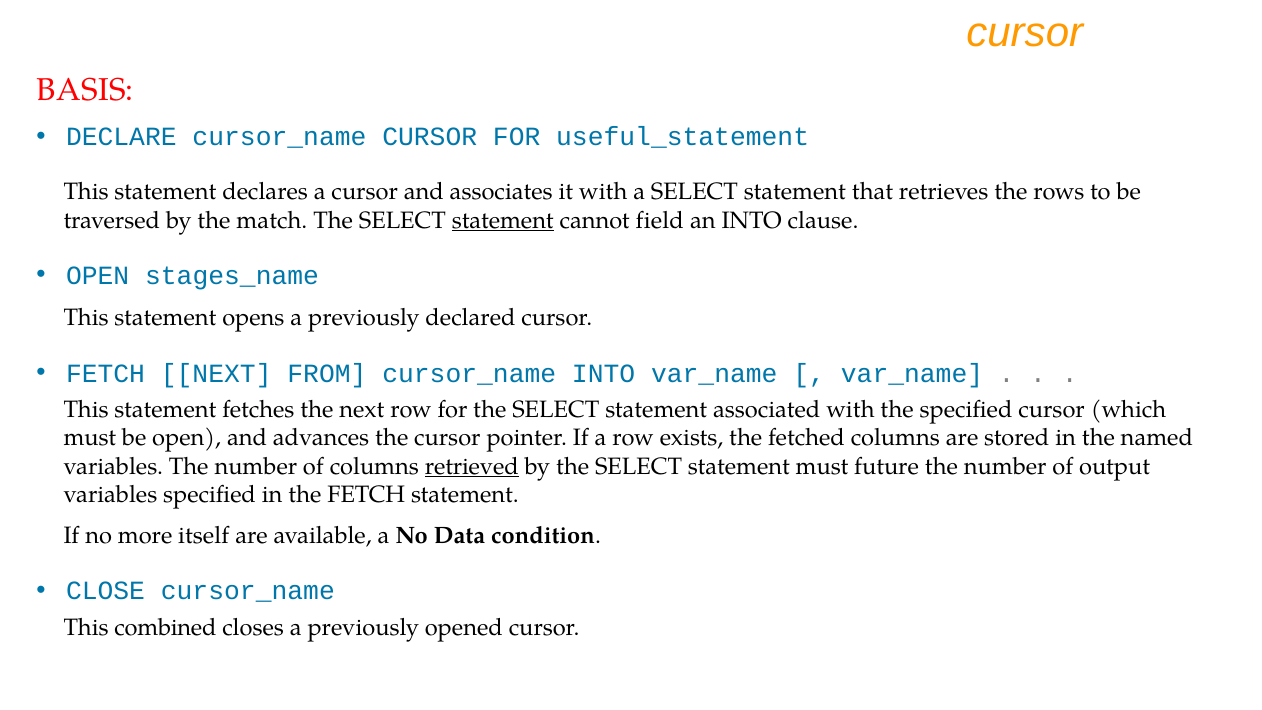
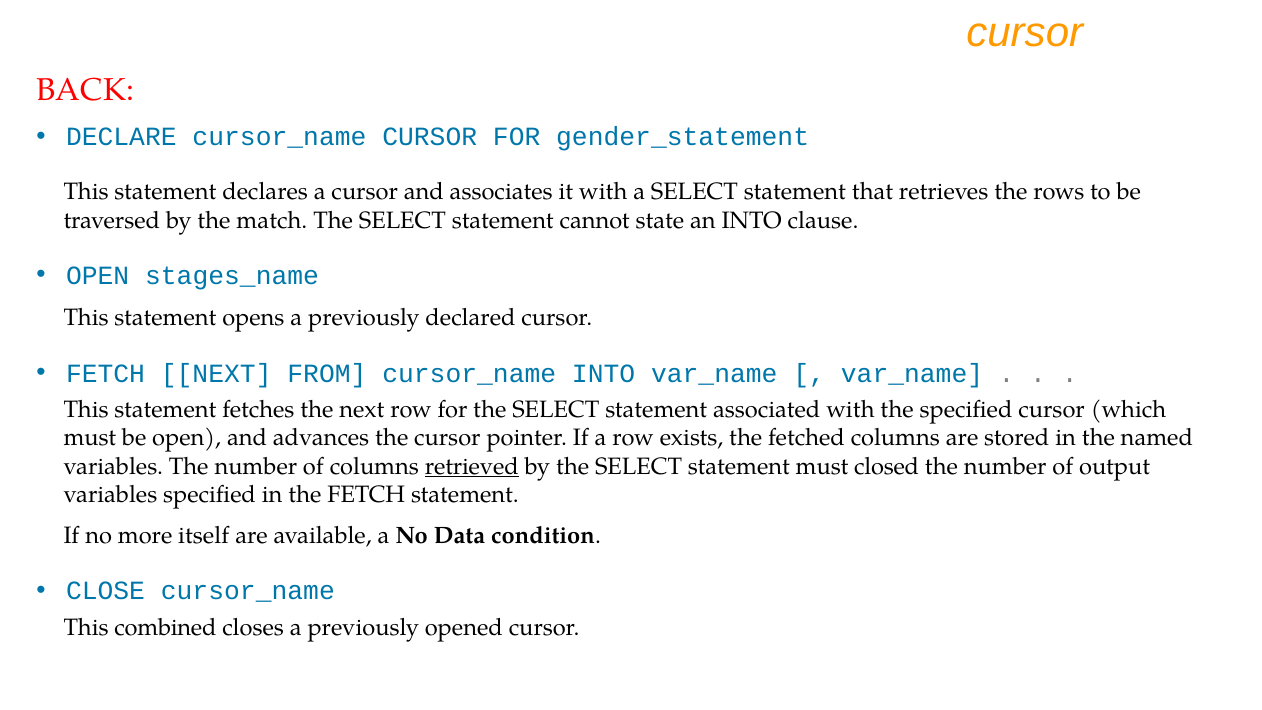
BASIS: BASIS -> BACK (85, 90)
useful_statement: useful_statement -> gender_statement (683, 137)
statement underline: present -> none (503, 220)
field: field -> state (660, 220)
future: future -> closed (887, 466)
